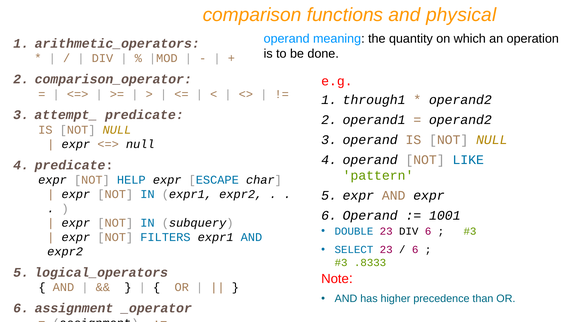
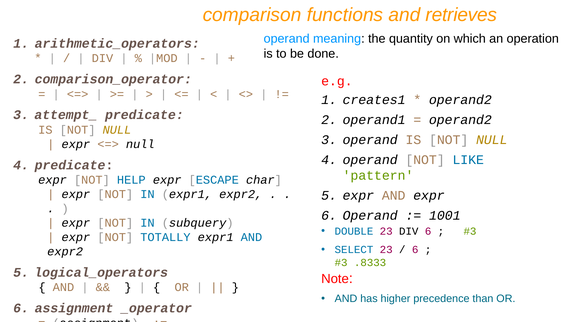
physical: physical -> retrieves (461, 15)
through1: through1 -> creates1 (374, 100)
FILTERS: FILTERS -> TOTALLY (165, 237)
